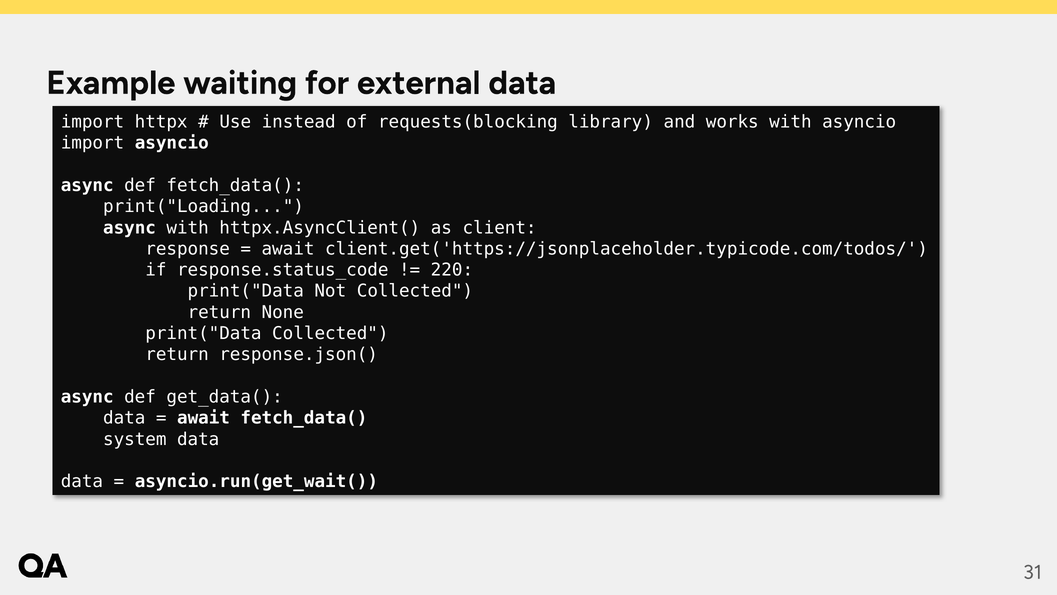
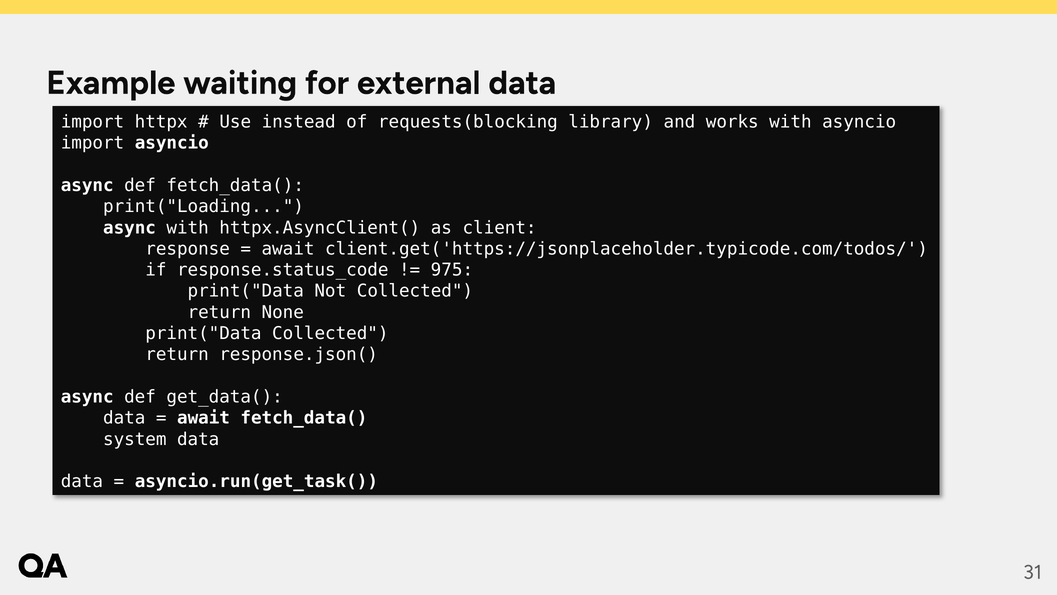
220: 220 -> 975 (452, 270)
asyncio.run(get_wait(: asyncio.run(get_wait( -> asyncio.run(get_task( (256, 481)
